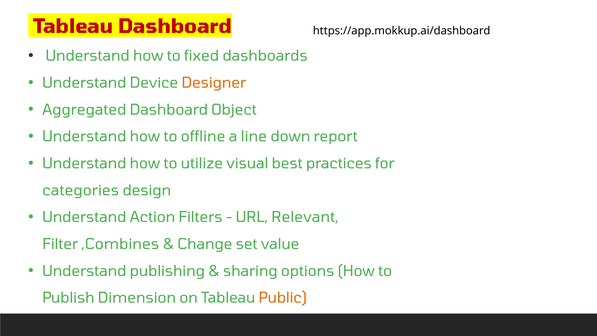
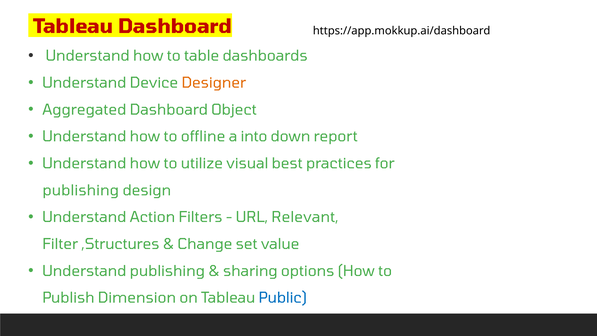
fixed: fixed -> table (202, 56)
line: line -> into (254, 137)
categories: categories -> publishing (81, 190)
,Combines: ,Combines -> ,Structures (120, 244)
Public colour: orange -> blue (283, 298)
